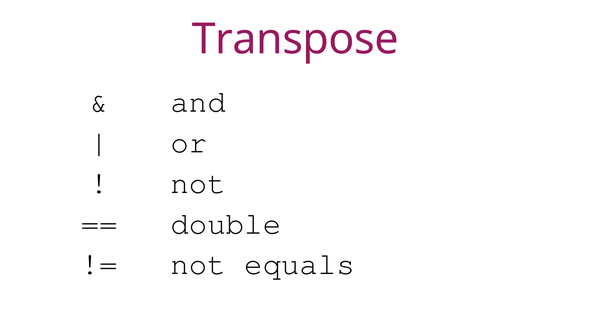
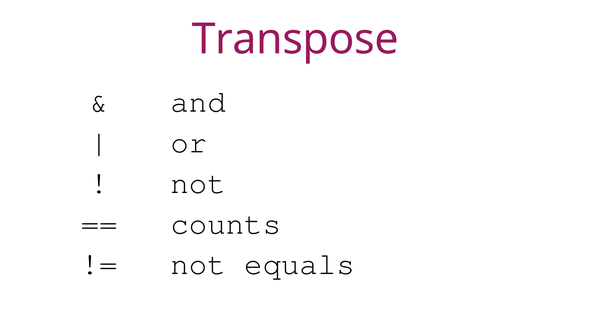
double: double -> counts (226, 223)
